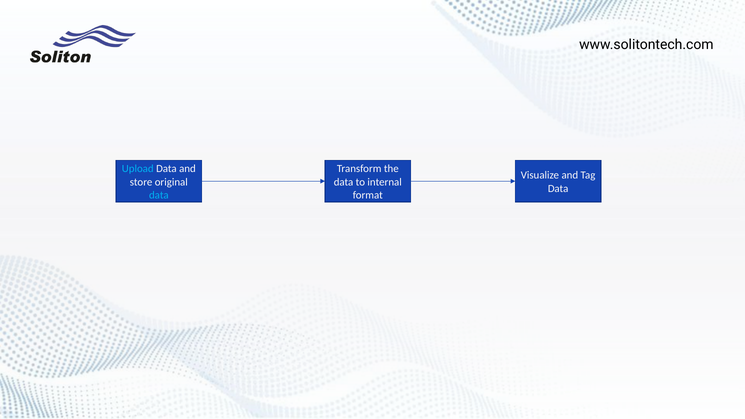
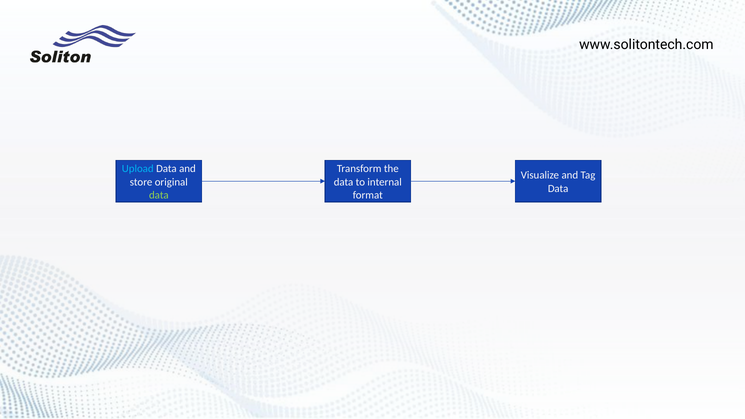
data colour: light blue -> light green (159, 195)
